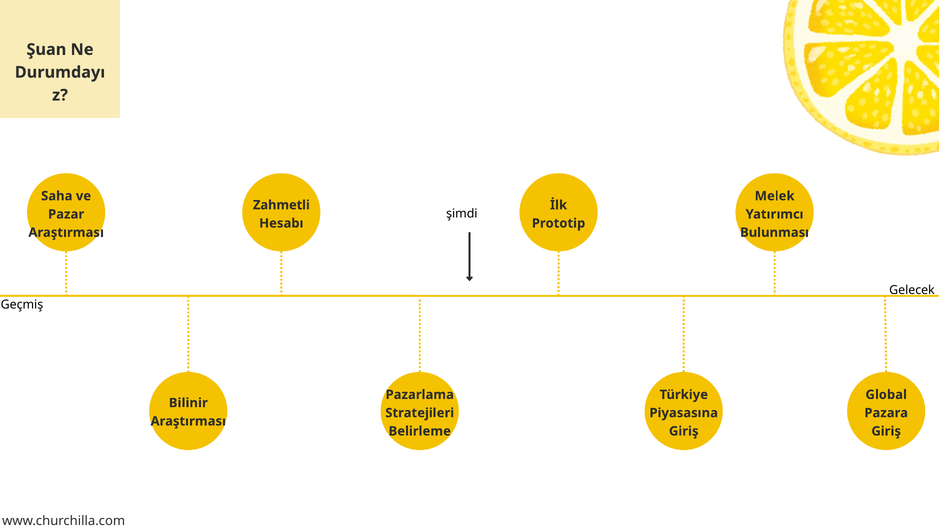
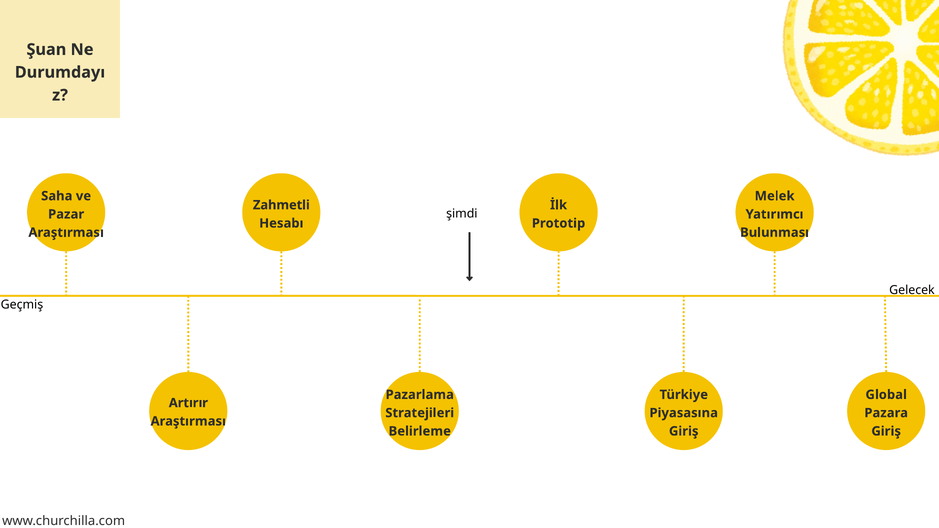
Bilinir: Bilinir -> Artırır (188, 403)
